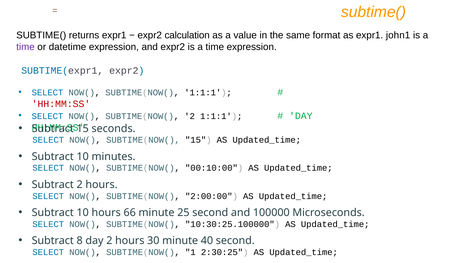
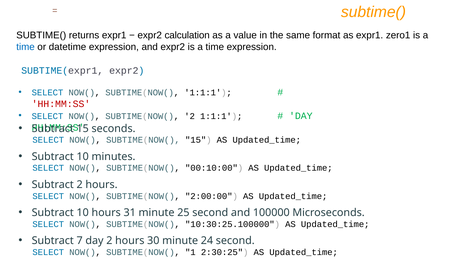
john1: john1 -> zero1 (398, 35)
time colour: purple -> blue (26, 47)
66: 66 -> 31 (130, 213)
8: 8 -> 7 (80, 241)
40: 40 -> 24 (207, 241)
